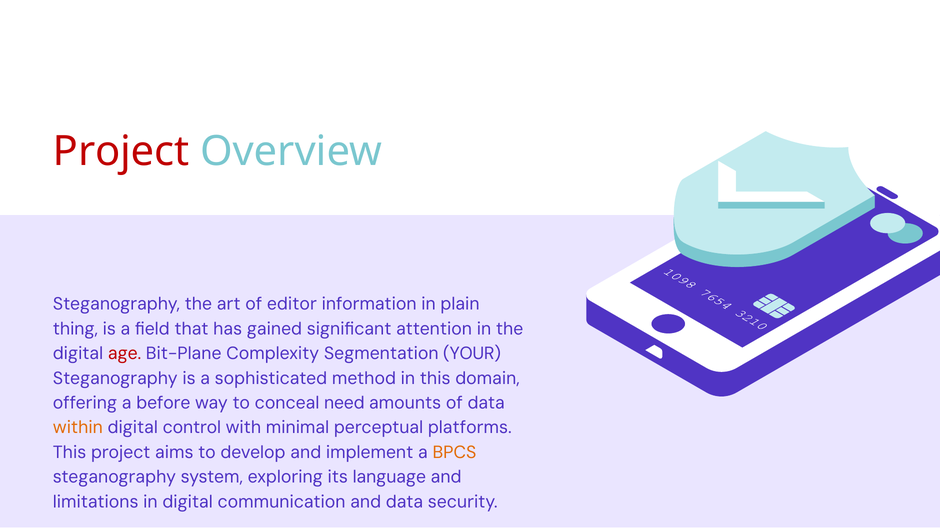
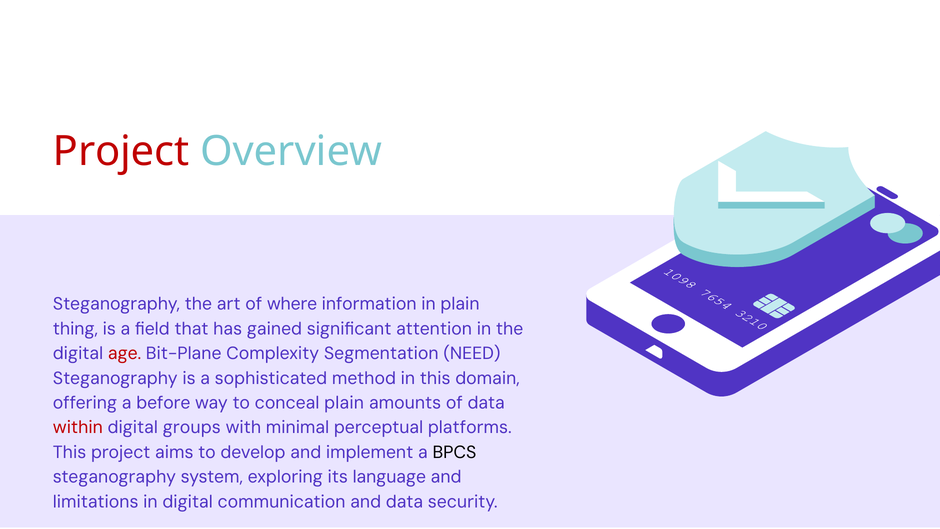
editor: editor -> where (292, 304)
YOUR: YOUR -> NEED (472, 353)
conceal need: need -> plain (344, 403)
within colour: orange -> red (78, 427)
control: control -> groups (192, 427)
BPCS colour: orange -> black (454, 452)
